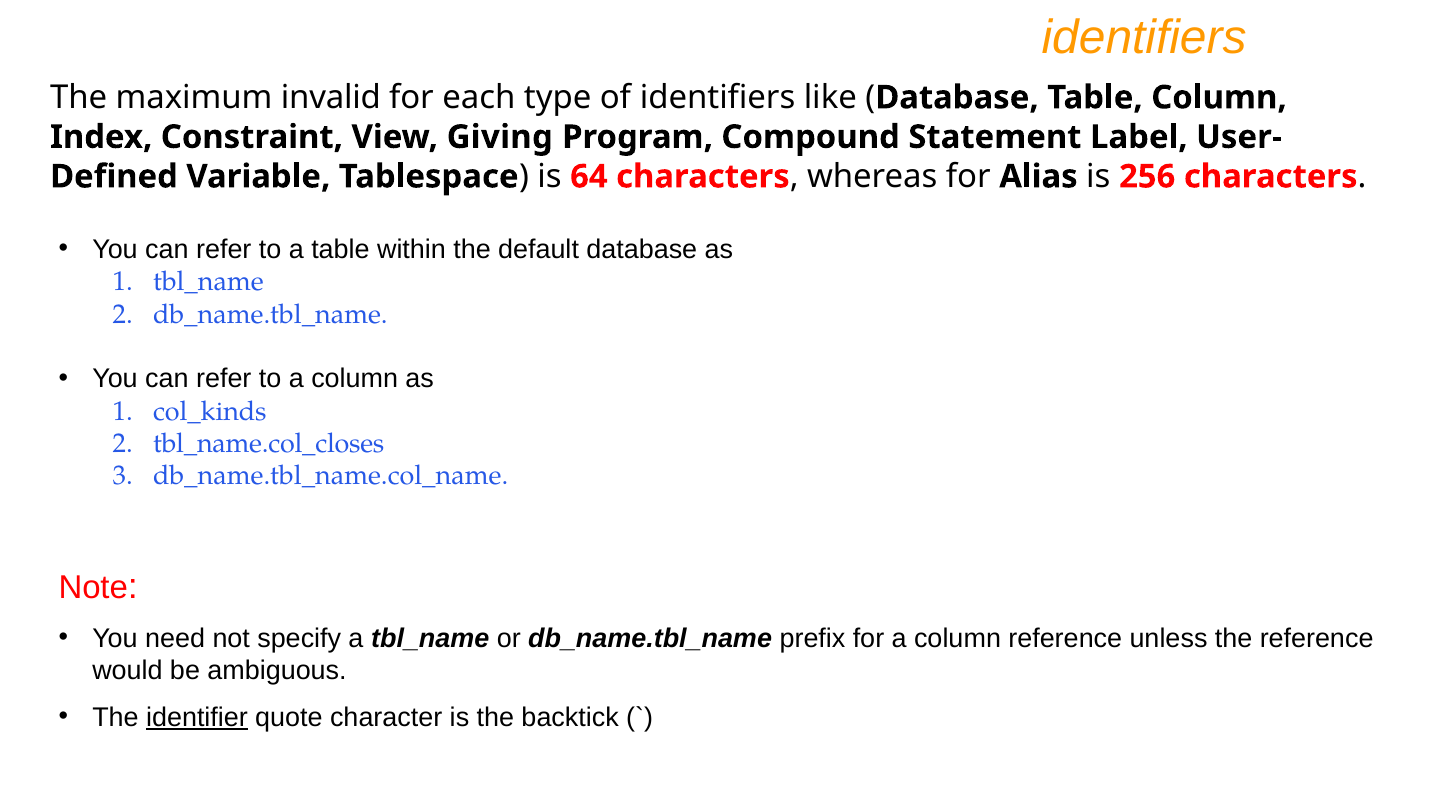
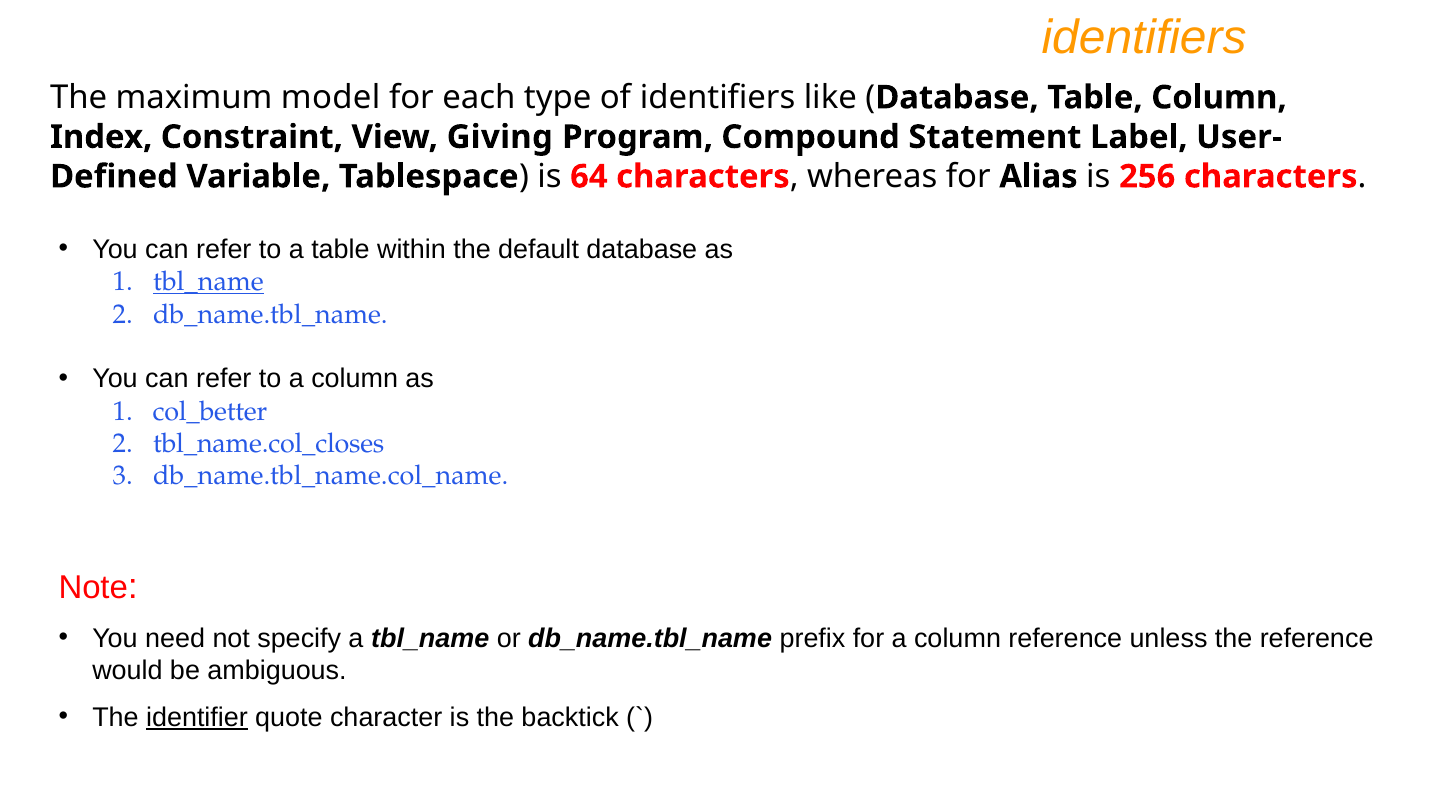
invalid: invalid -> model (331, 97)
tbl_name underline: none -> present (208, 282)
col_kinds: col_kinds -> col_better (210, 411)
